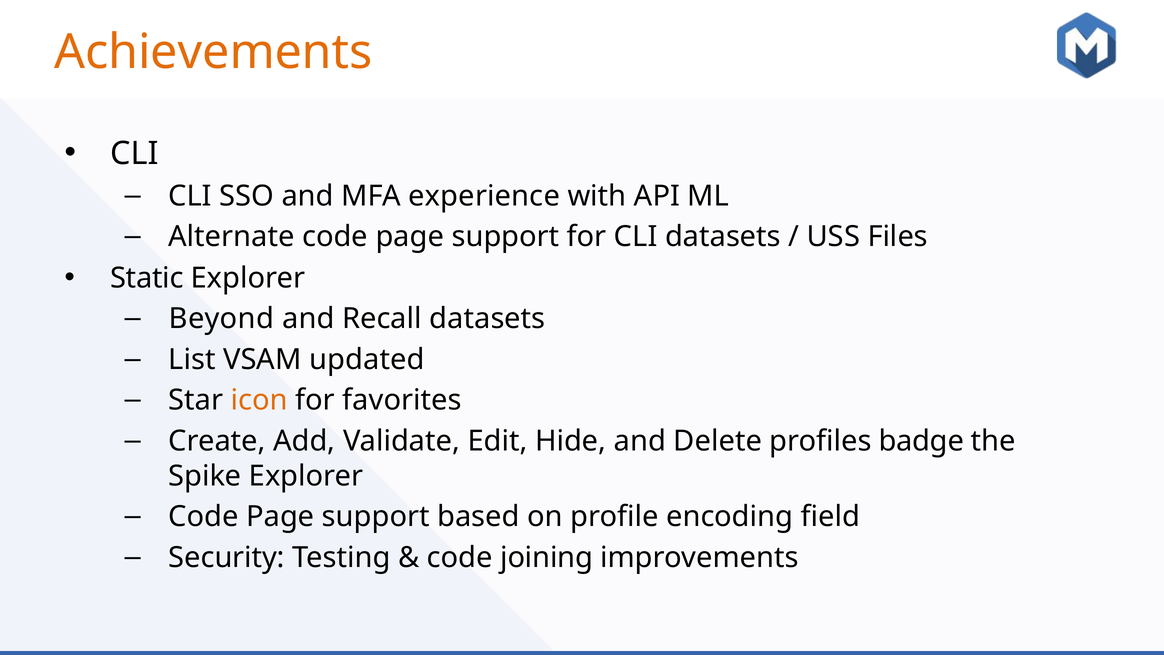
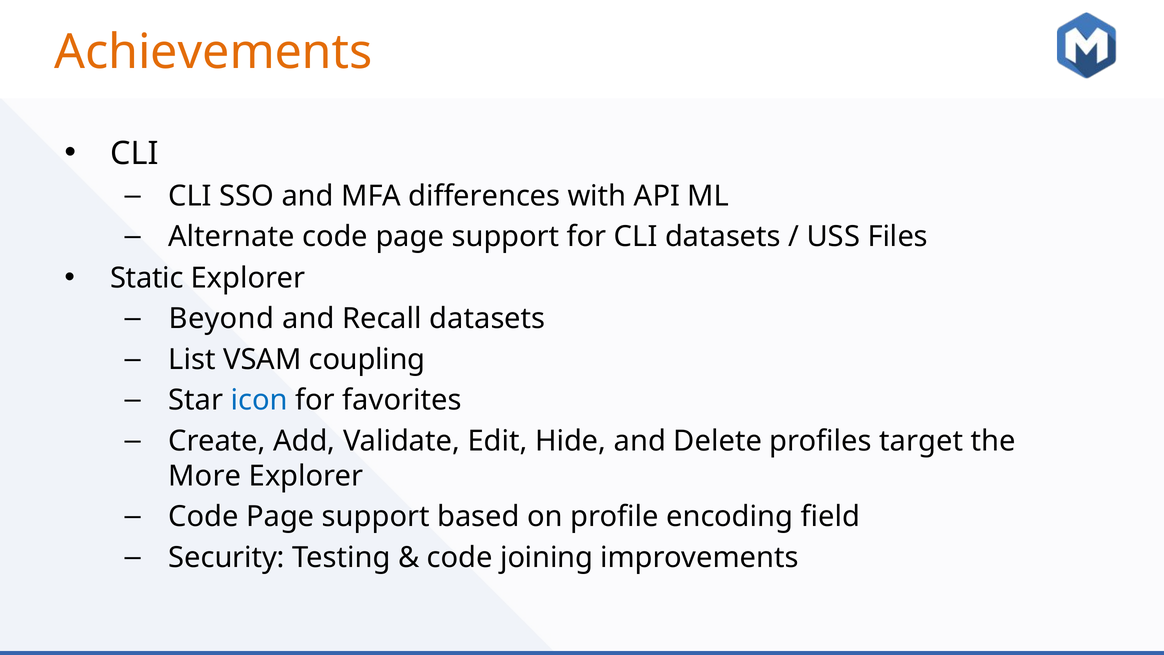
experience: experience -> differences (484, 196)
updated: updated -> coupling (367, 359)
icon colour: orange -> blue (259, 400)
badge: badge -> target (921, 441)
Spike: Spike -> More (205, 476)
